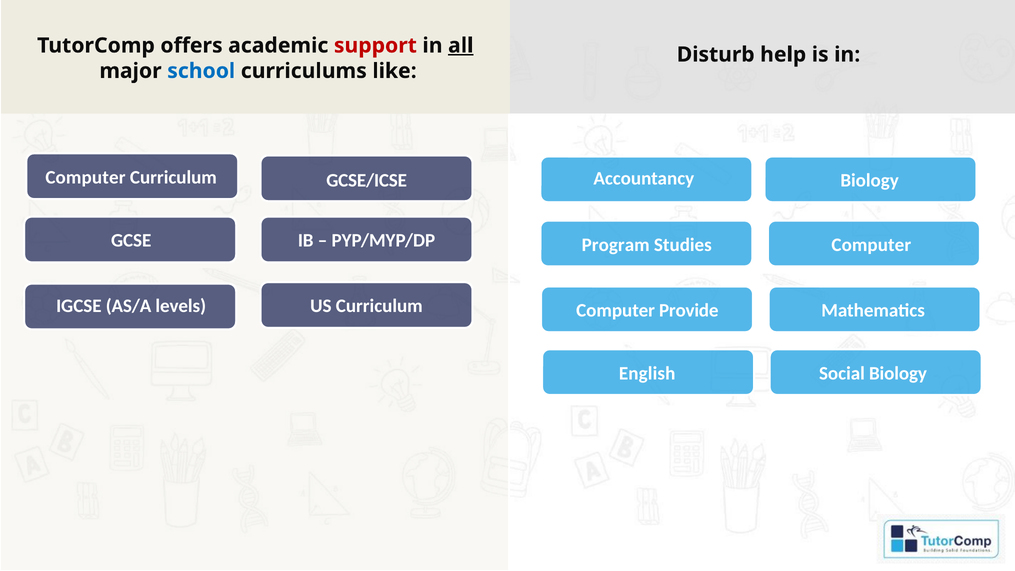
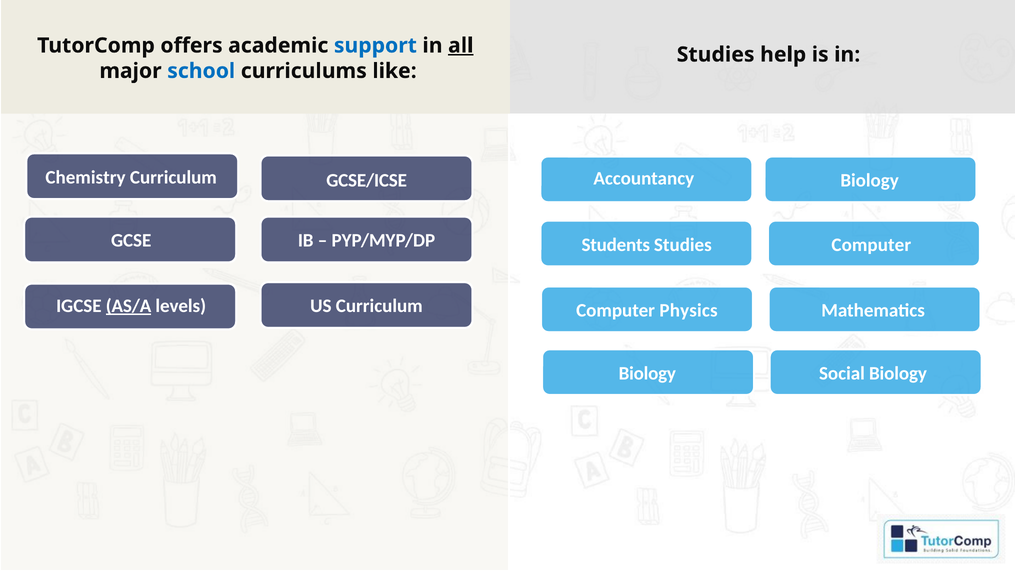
support colour: red -> blue (375, 46)
Disturb: Disturb -> Studies (716, 55)
Computer: Computer -> Chemistry (86, 177)
Program: Program -> Students (616, 245)
AS/A underline: none -> present (129, 306)
Provide: Provide -> Physics (689, 310)
English: English -> Biology (647, 373)
